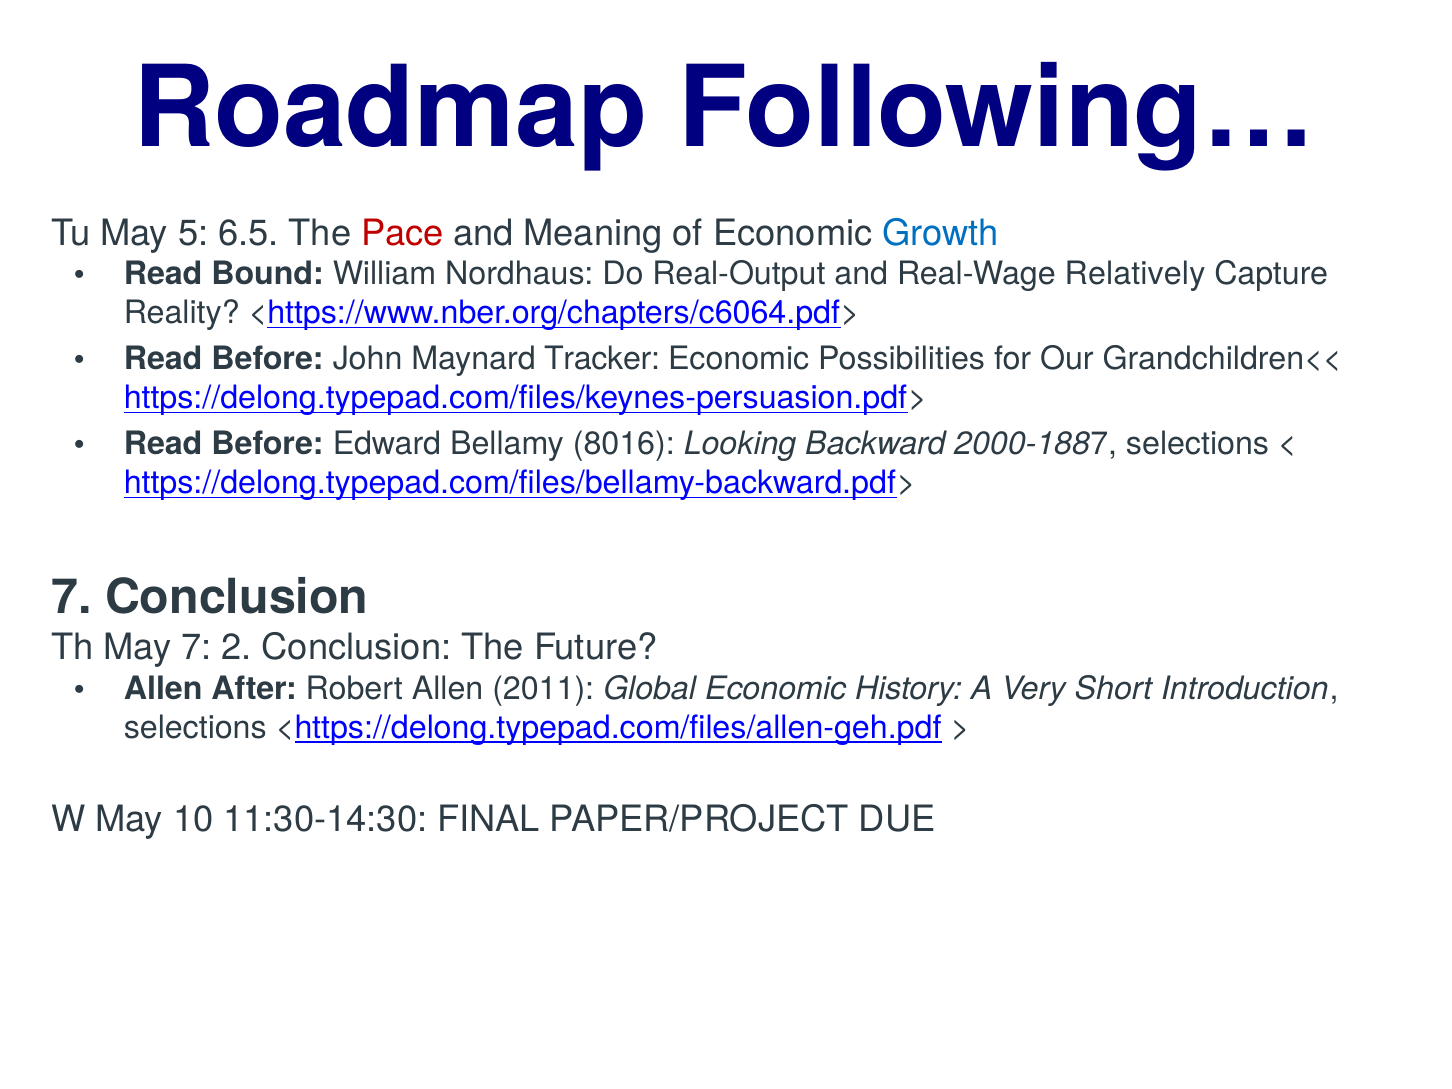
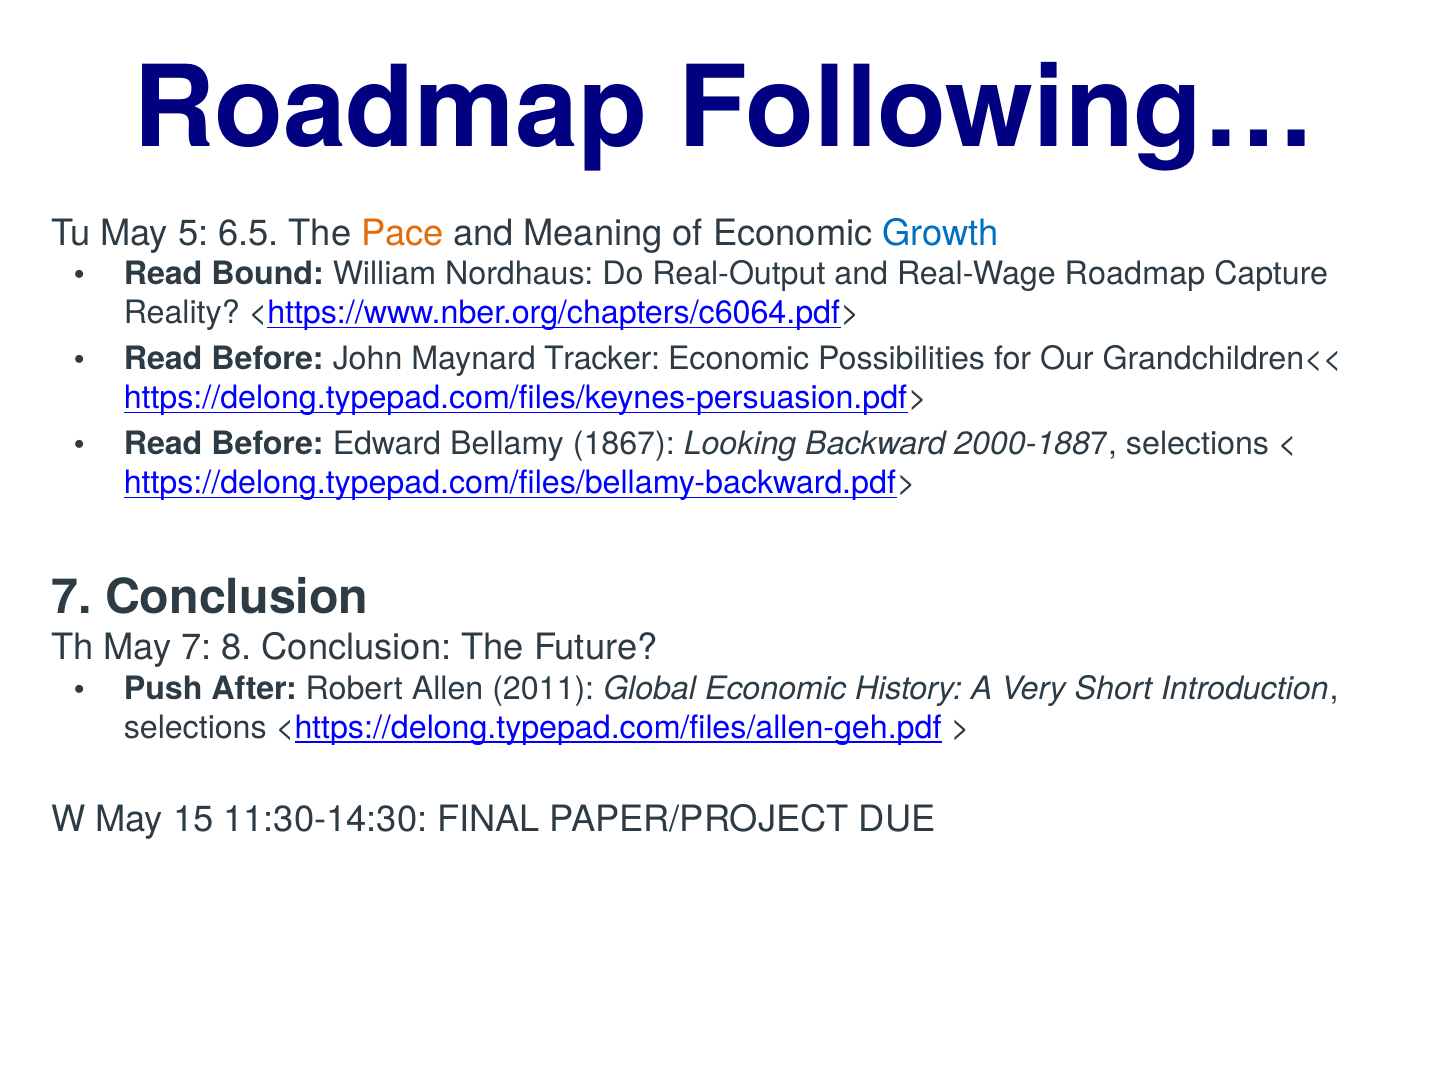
Pace colour: red -> orange (402, 233)
Real-Wage Relatively: Relatively -> Roadmap (1135, 274)
8016: 8016 -> 1867 (624, 444)
2: 2 -> 8 (237, 648)
Allen: Allen -> Push (163, 689)
10: 10 -> 15 (193, 820)
